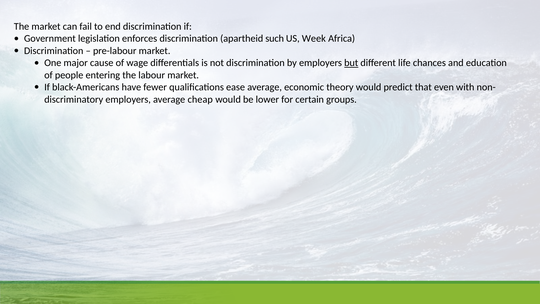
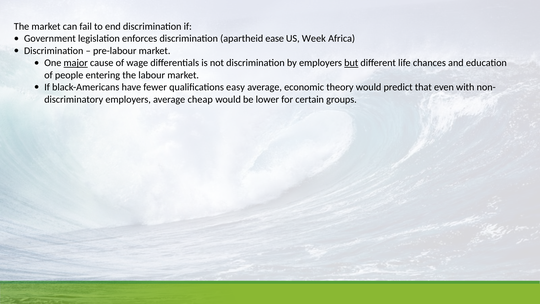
such: such -> ease (275, 39)
major underline: none -> present (76, 63)
ease: ease -> easy (236, 87)
